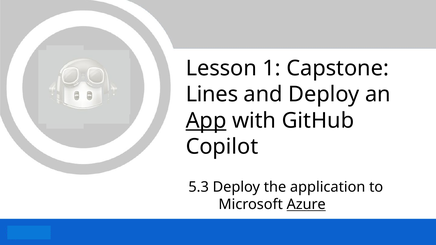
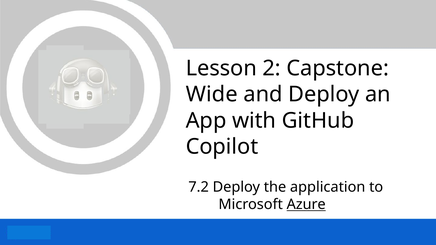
1: 1 -> 2 (272, 68)
Lines: Lines -> Wide (212, 94)
App underline: present -> none (206, 121)
5.3: 5.3 -> 7.2 (199, 187)
